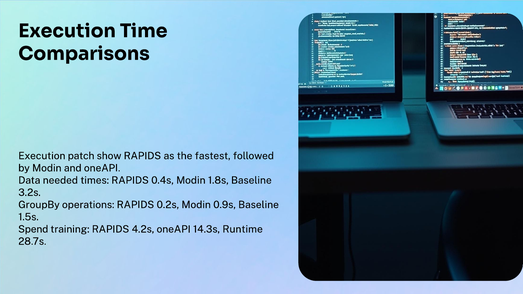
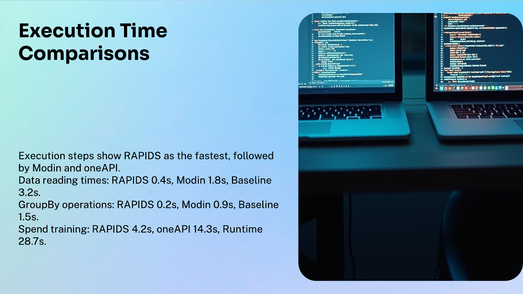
patch: patch -> steps (81, 156)
needed: needed -> reading (60, 180)
